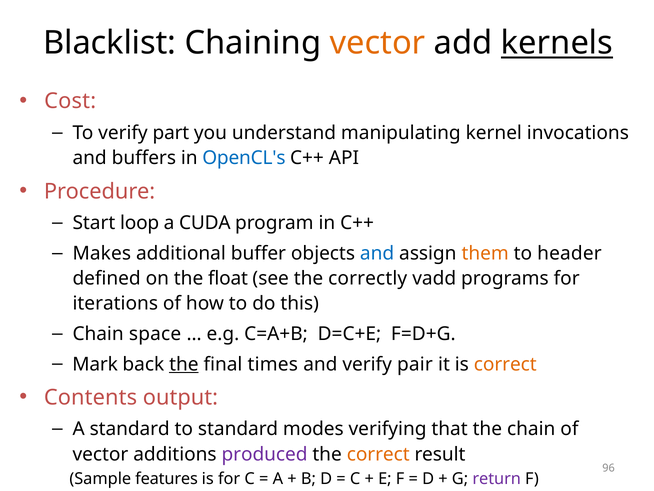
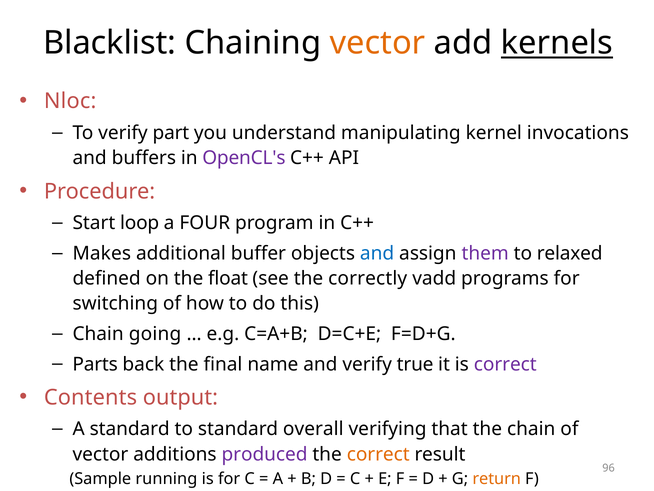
Cost: Cost -> Nloc (70, 101)
OpenCL's colour: blue -> purple (244, 158)
CUDA: CUDA -> FOUR (205, 223)
them colour: orange -> purple (485, 253)
header: header -> relaxed (570, 253)
iterations: iterations -> switching (115, 303)
space: space -> going (155, 334)
Mark: Mark -> Parts (95, 364)
the underline: present -> none (184, 364)
times: times -> name (273, 364)
pair: pair -> true (415, 364)
correct colour: orange -> purple (505, 364)
modes: modes -> overall (313, 429)
features: features -> running (166, 478)
return colour: purple -> orange (497, 478)
